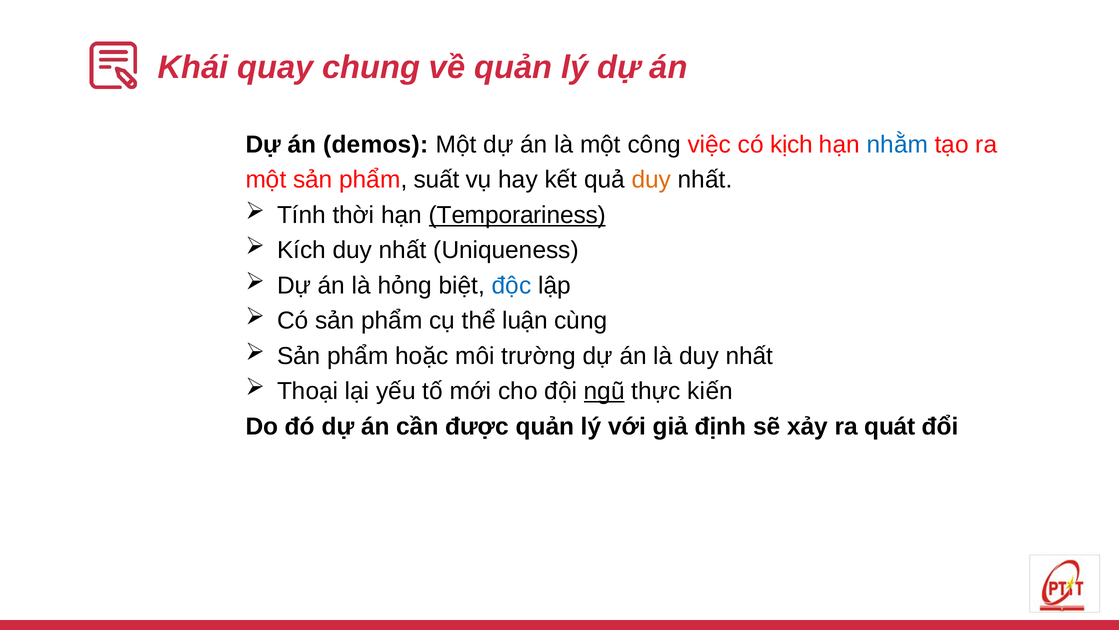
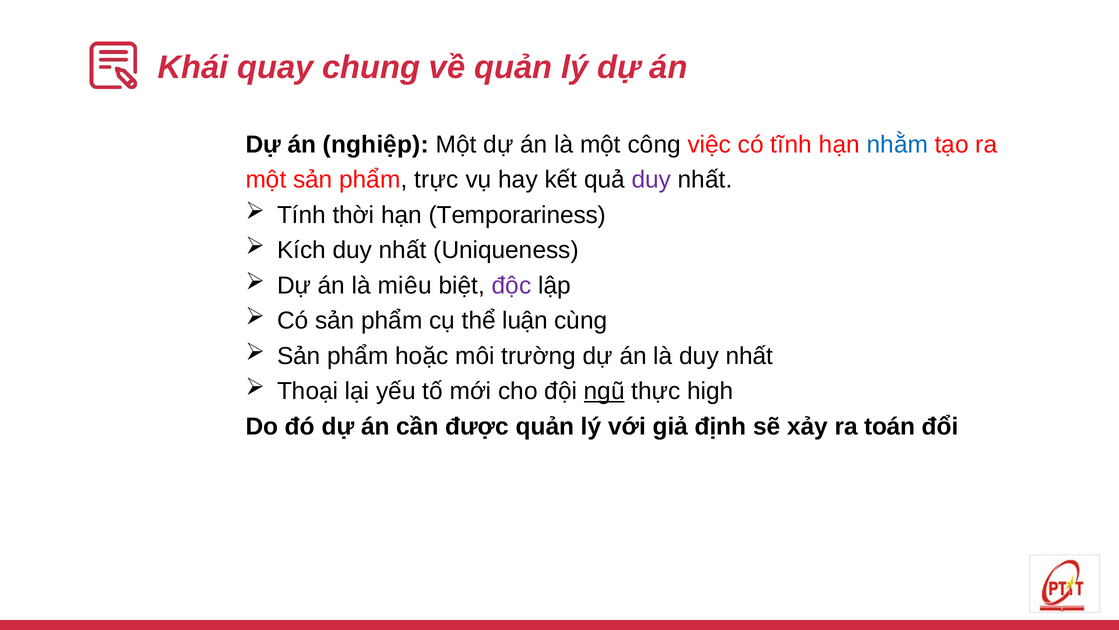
demos: demos -> nghiệp (376, 144)
kịch: kịch -> tĩnh (791, 144)
suất: suất -> trực (436, 180)
duy colour: orange -> purple (651, 180)
Temporariness underline: present -> none (517, 215)
hỏng: hỏng -> miêu (405, 285)
độc colour: blue -> purple (512, 285)
kiến: kiến -> high (710, 391)
quát: quát -> toán (890, 426)
